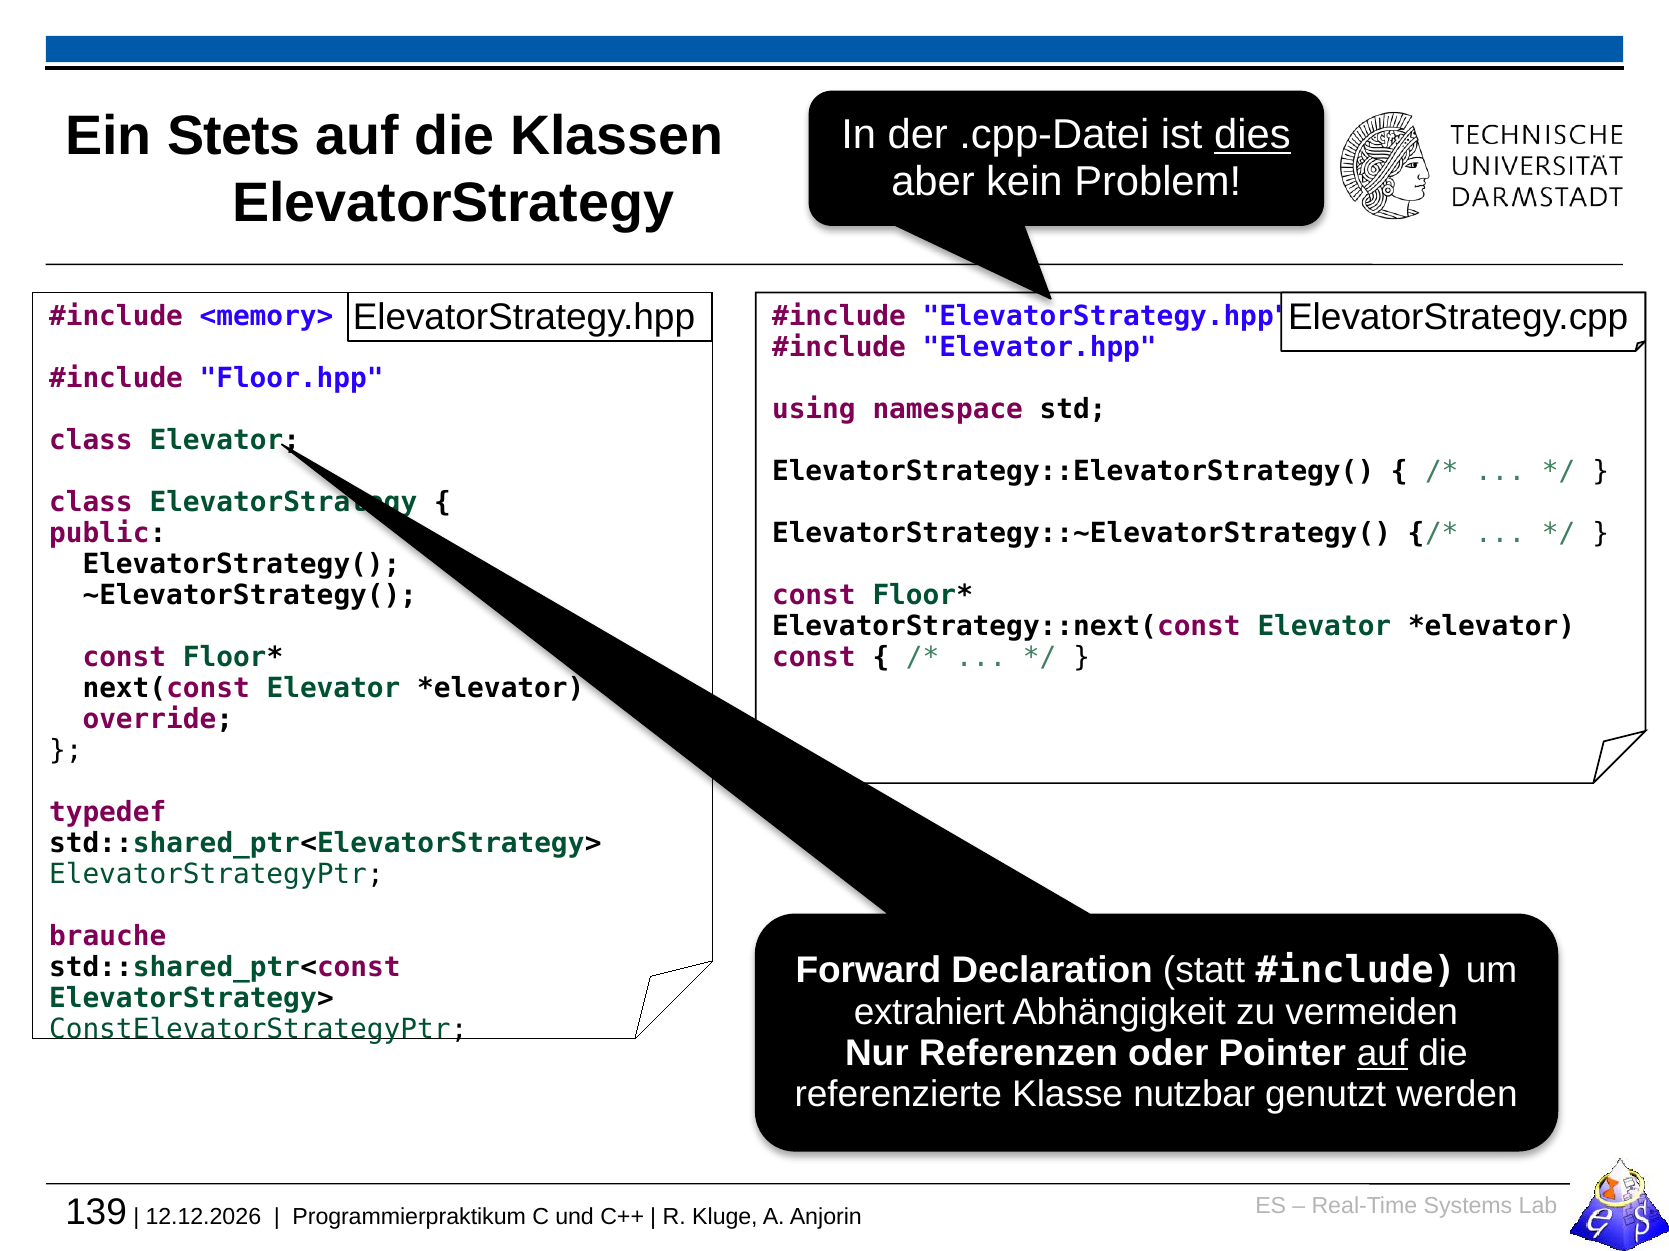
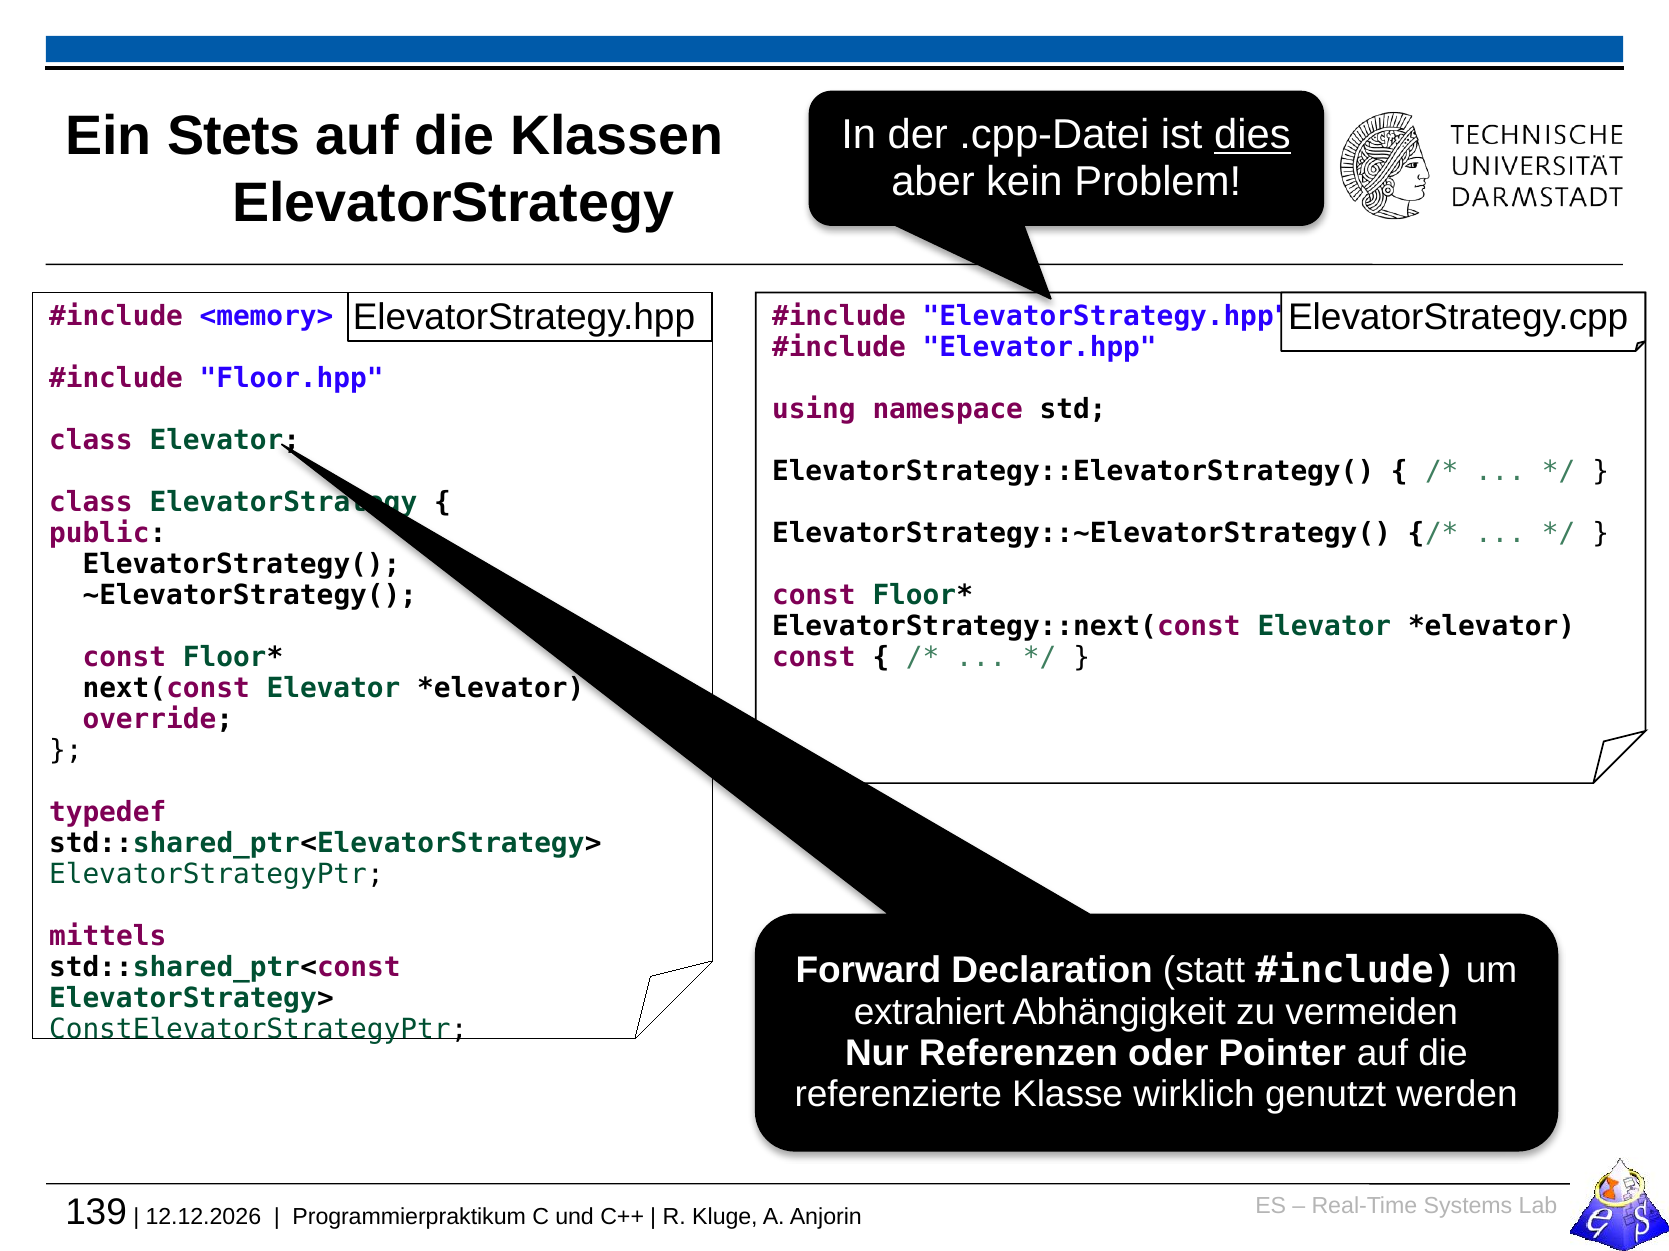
brauche: brauche -> mittels (108, 937)
auf underline: present -> none (1382, 1054)
nutzbar: nutzbar -> wirklich (1194, 1095)
